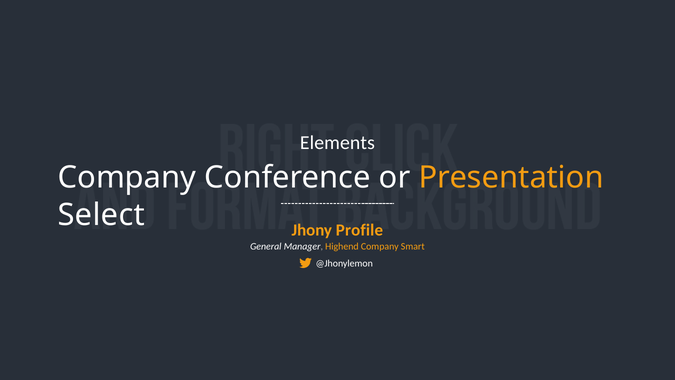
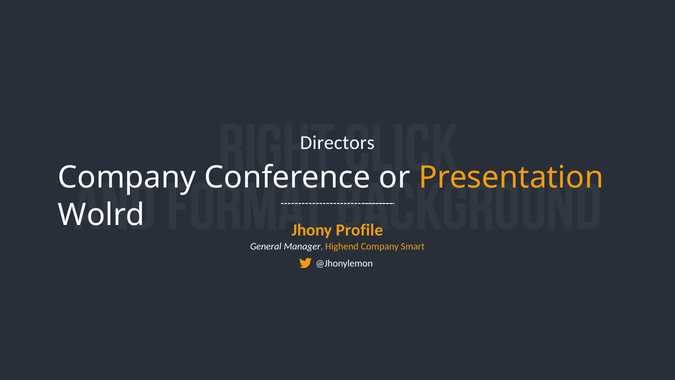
Elements: Elements -> Directors (337, 143)
Select: Select -> Wolrd (101, 215)
